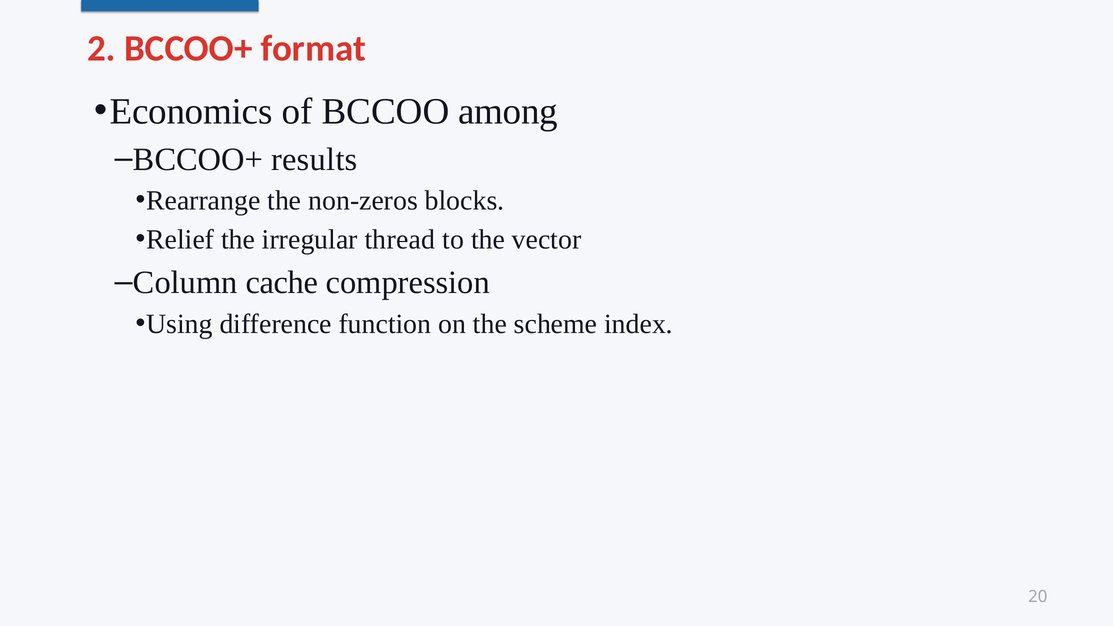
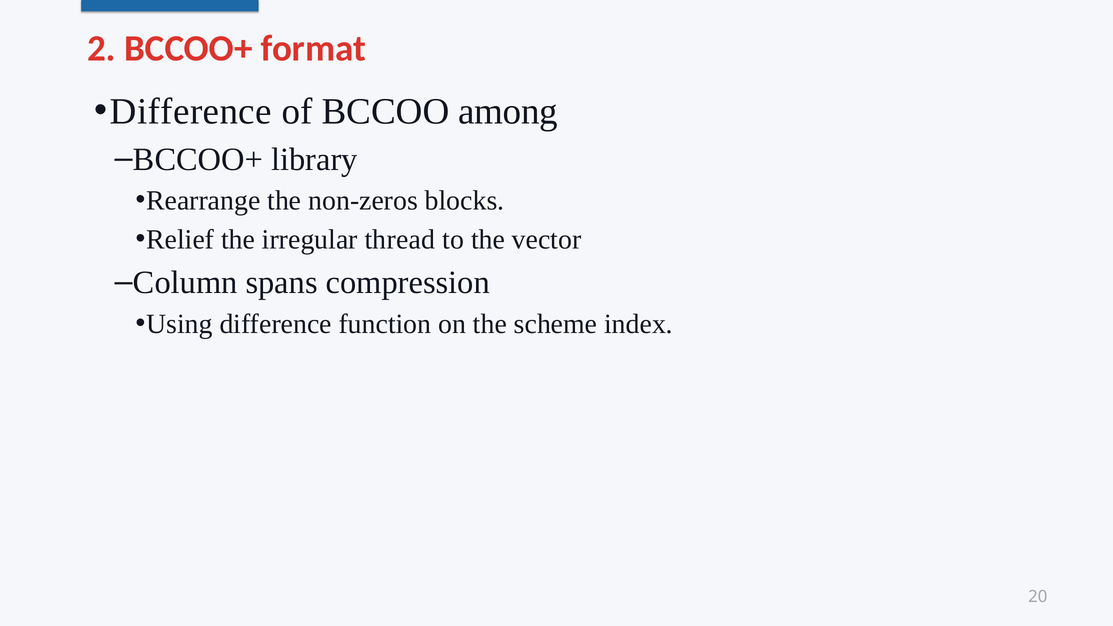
Economics: Economics -> Difference (191, 111)
results: results -> library (314, 159)
cache: cache -> spans (282, 283)
